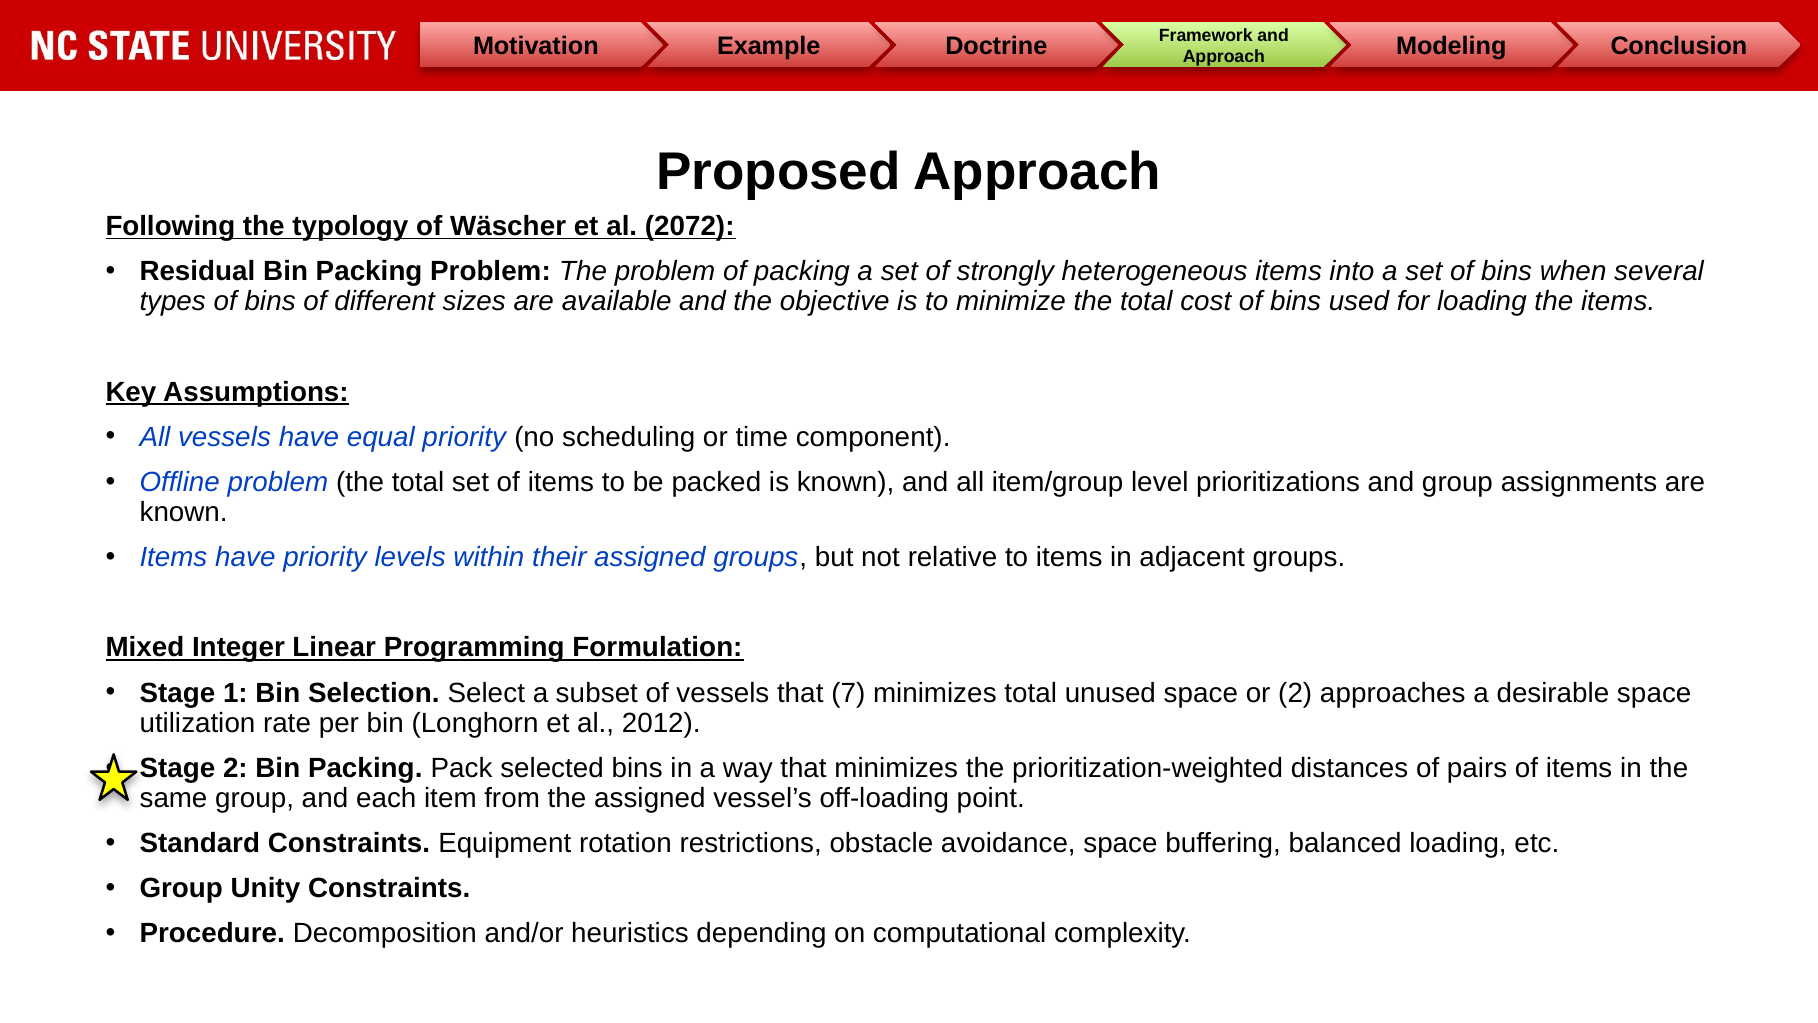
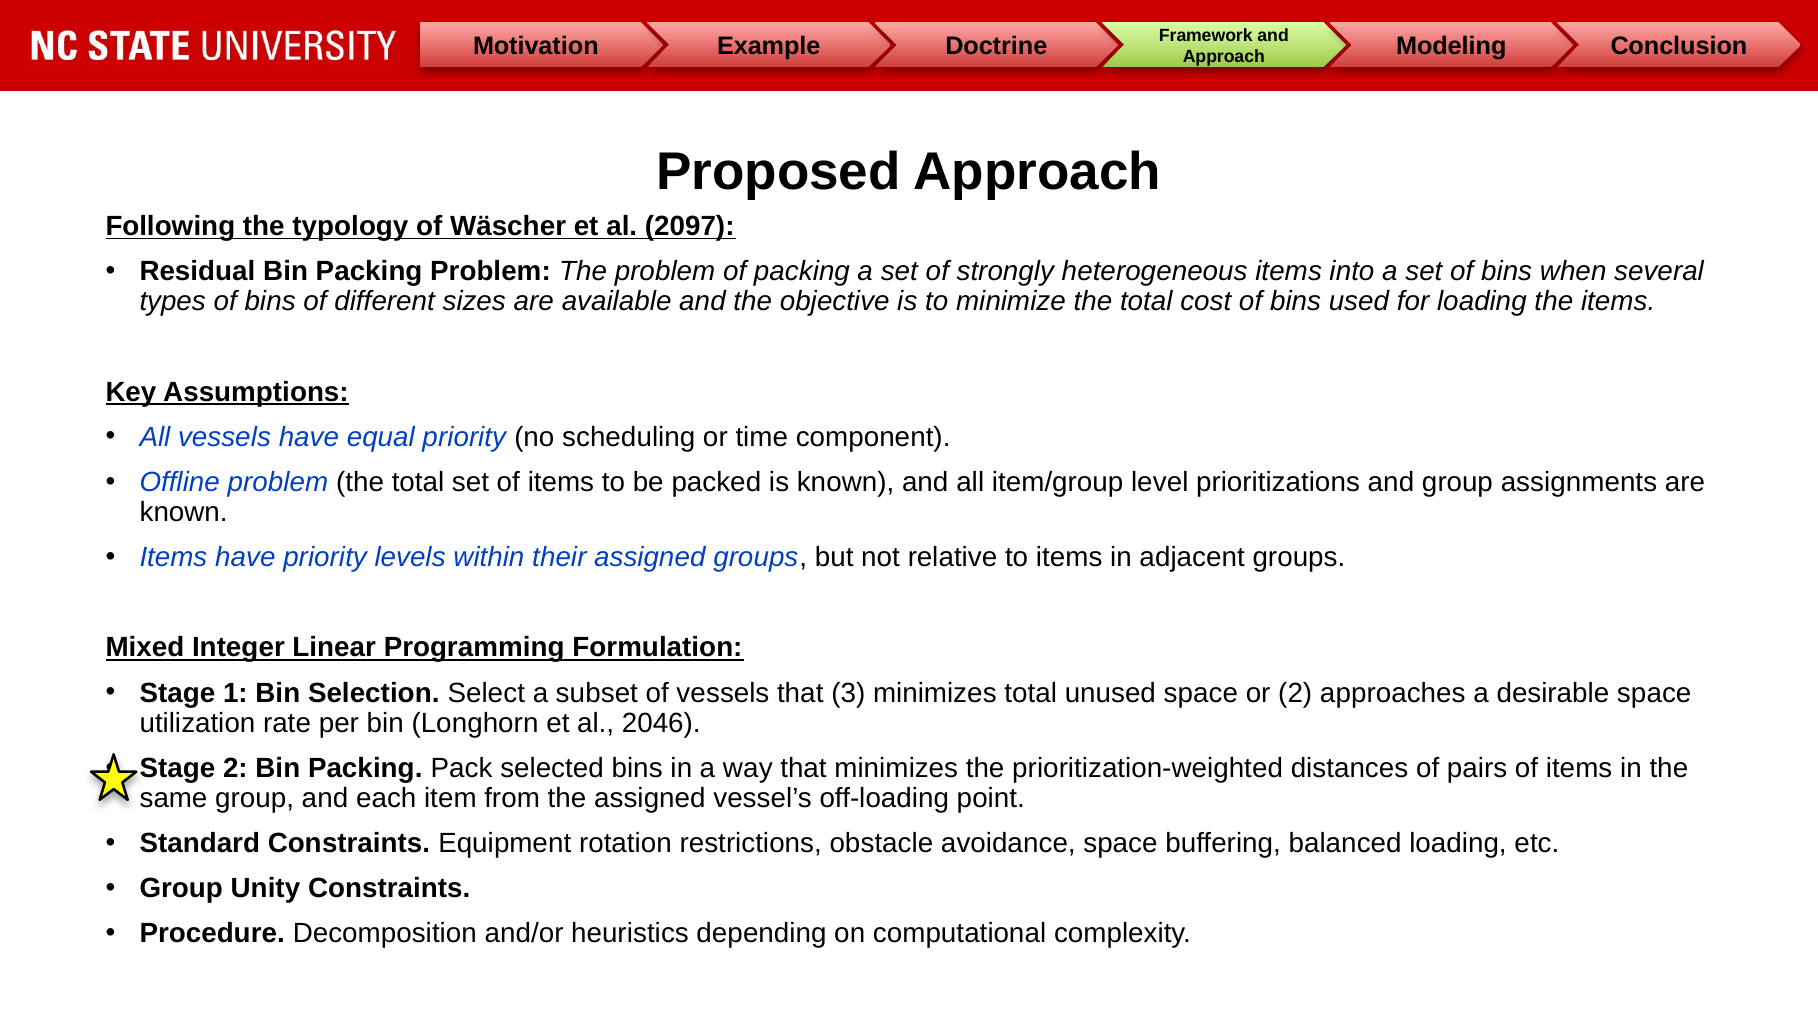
2072: 2072 -> 2097 (690, 226)
7: 7 -> 3 (848, 693)
2012: 2012 -> 2046 (661, 723)
